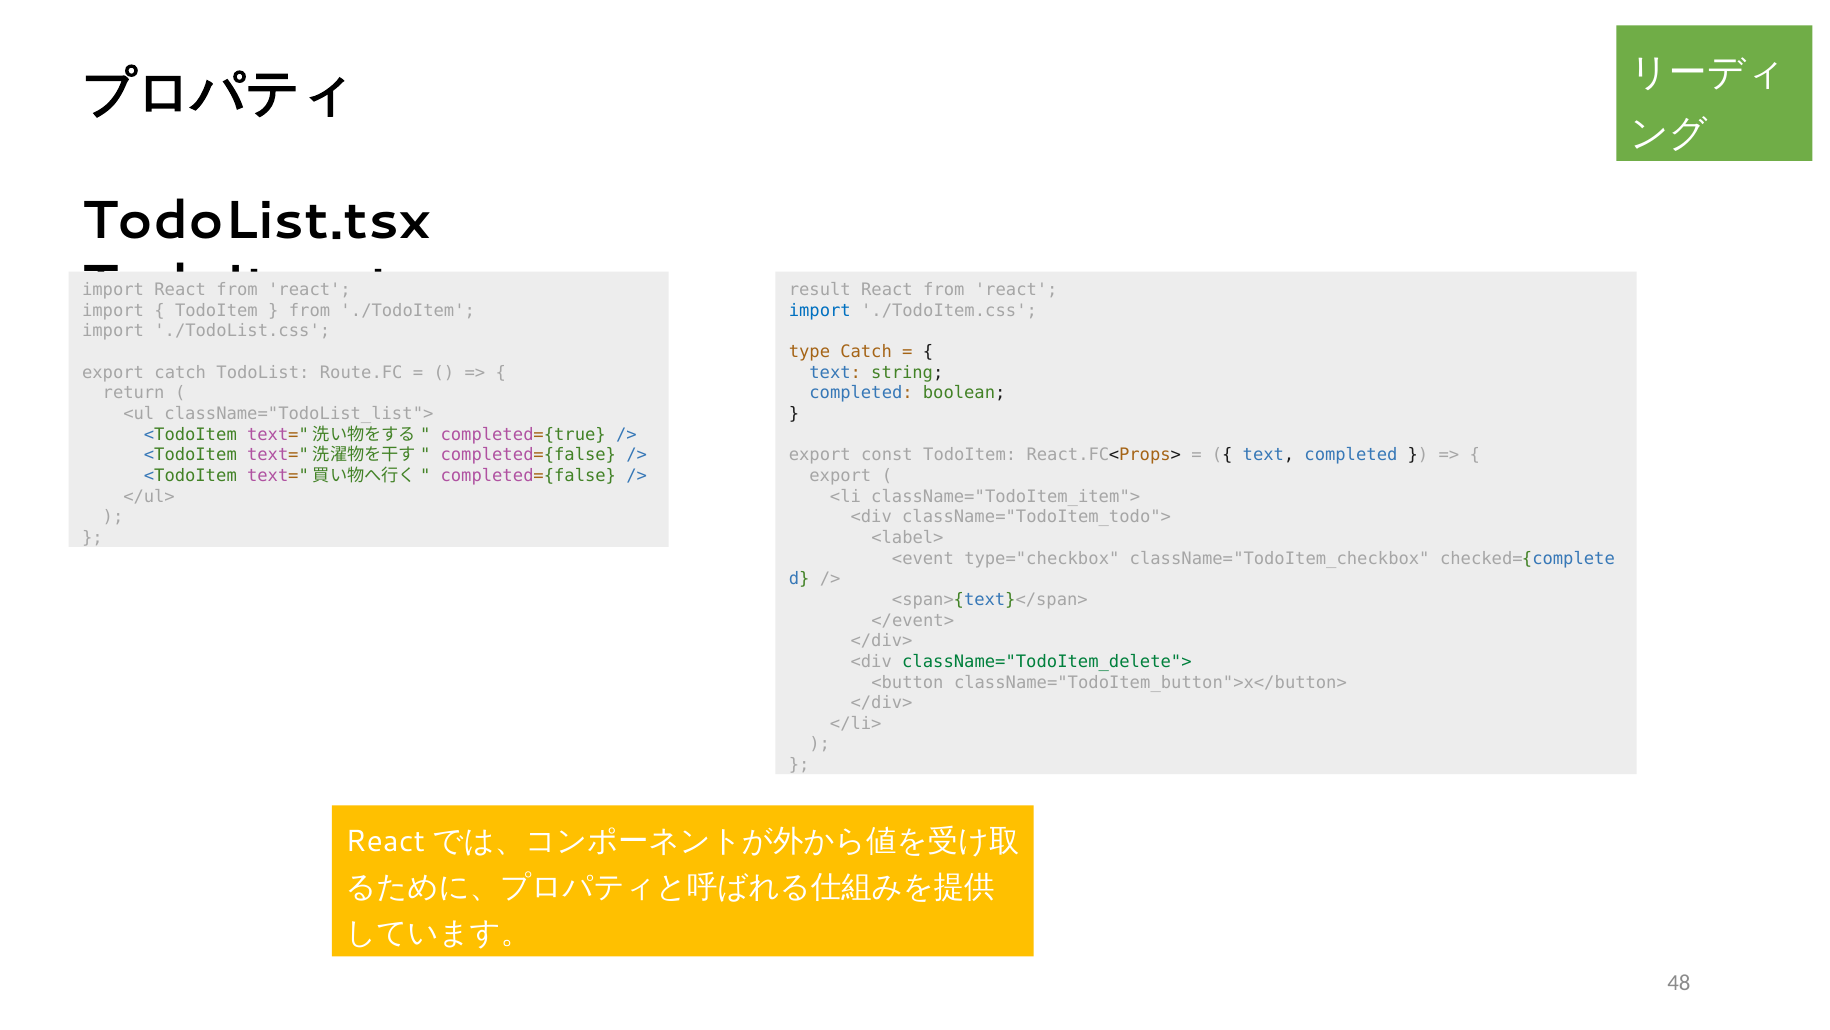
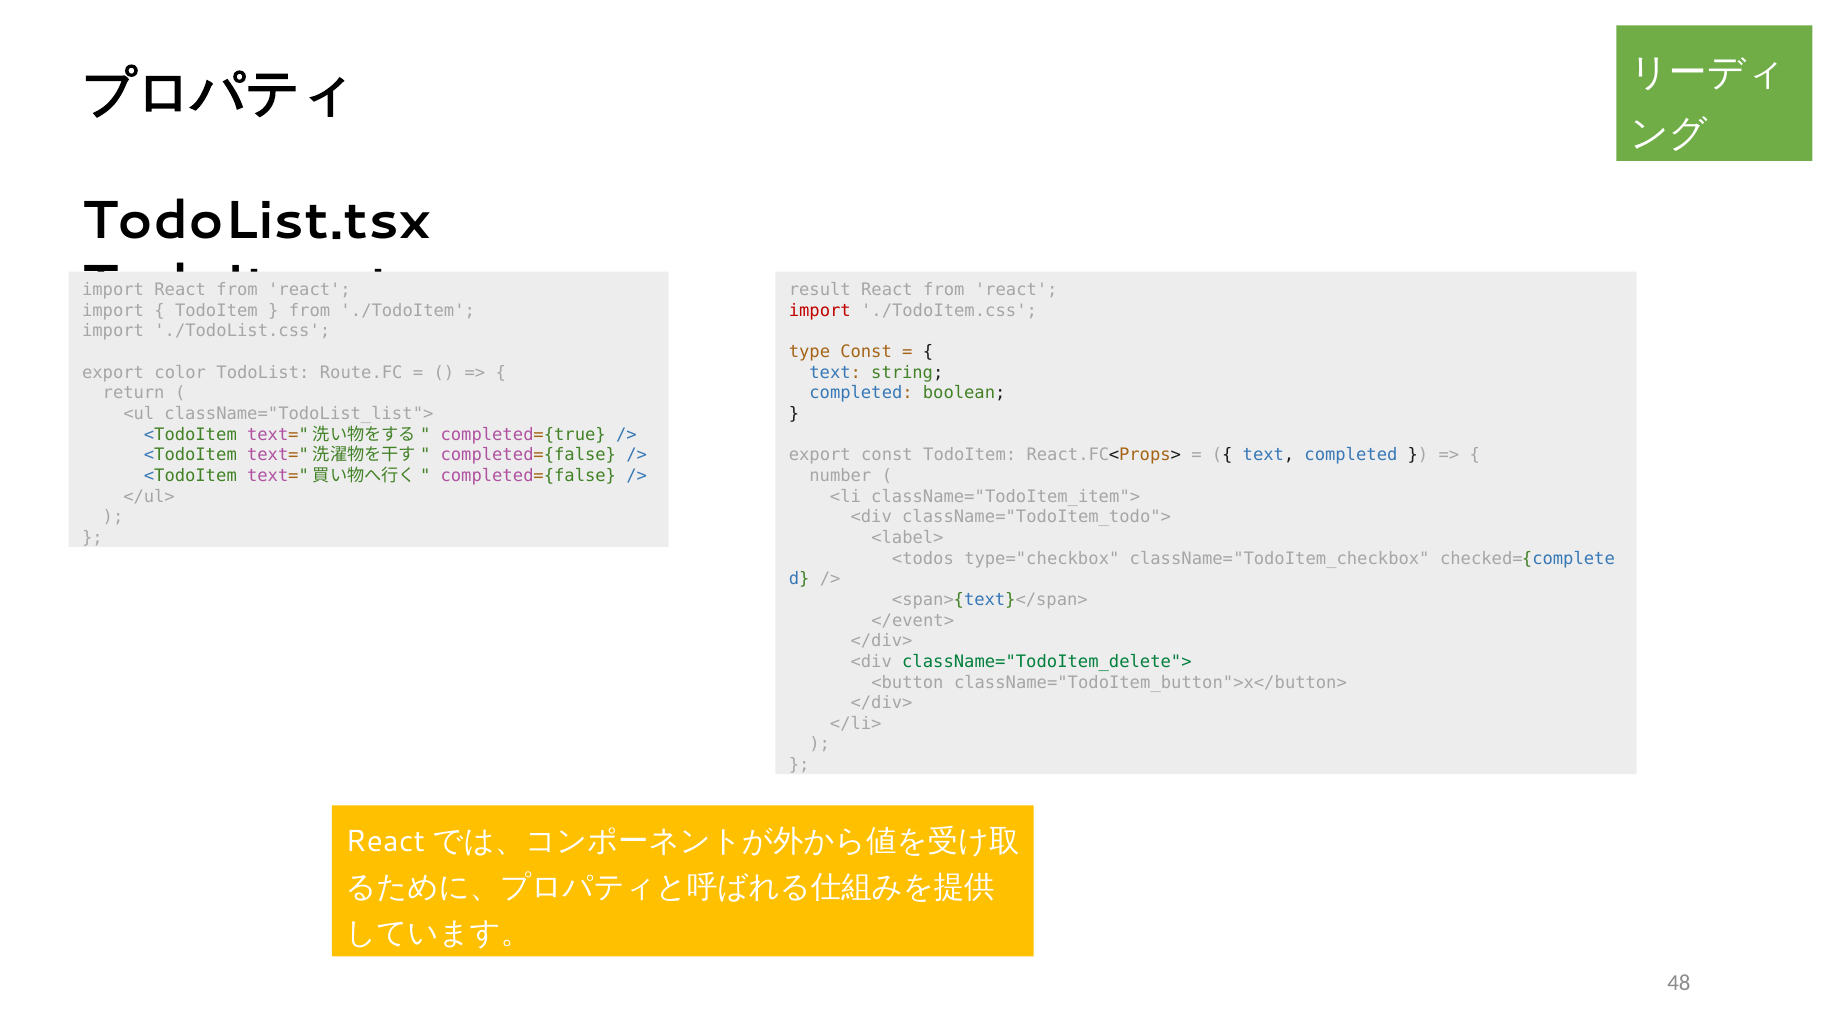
import colour: blue -> red (820, 310)
type Catch: Catch -> Const (866, 352)
export catch: catch -> color (180, 372)
export: export -> number (840, 476)
<event: <event -> <todos (923, 558)
